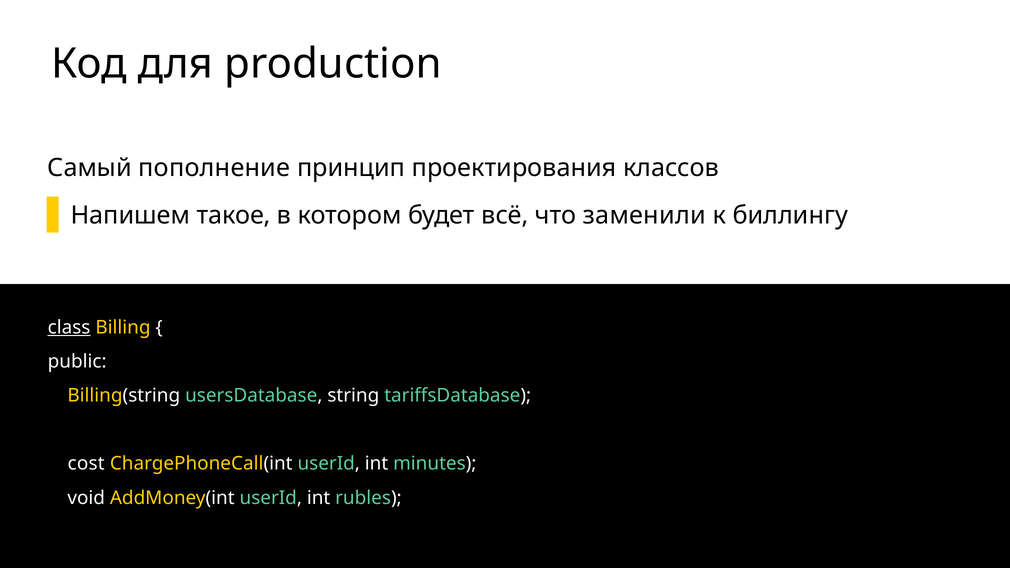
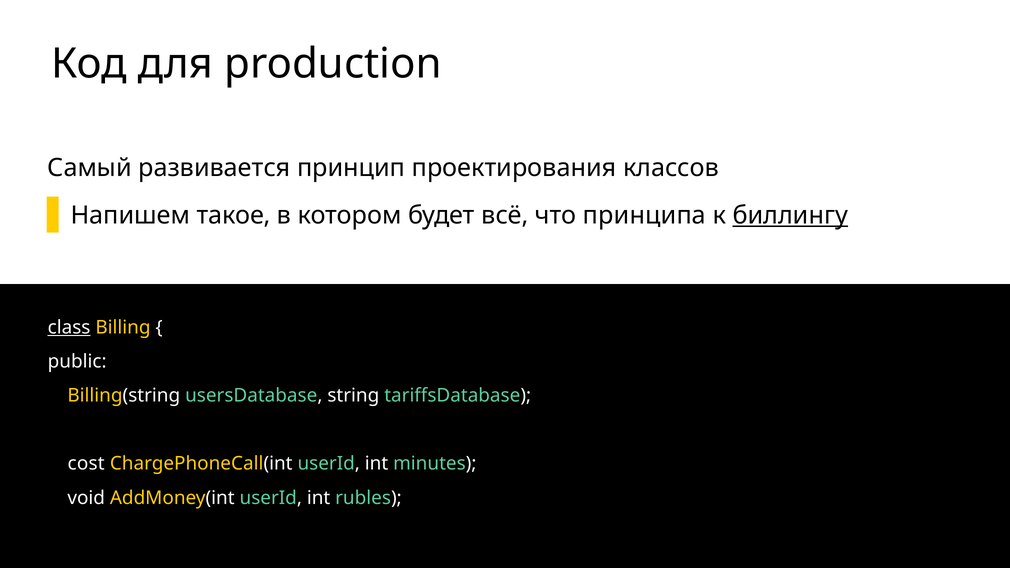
пополнение: пополнение -> развивается (214, 168)
заменили: заменили -> принципа (644, 215)
биллингу underline: none -> present (790, 215)
